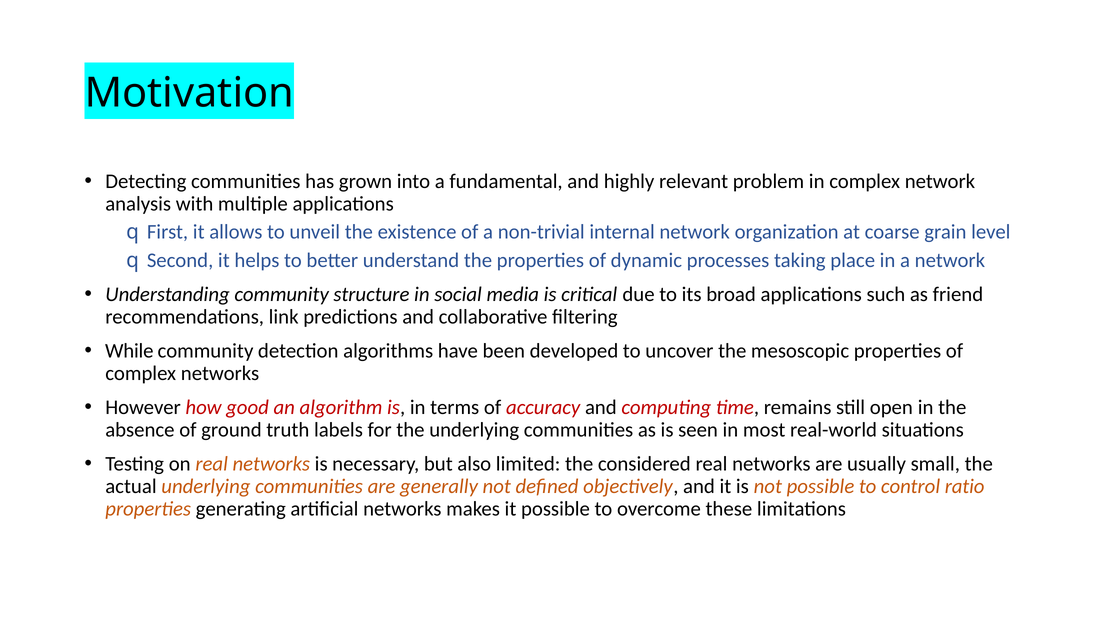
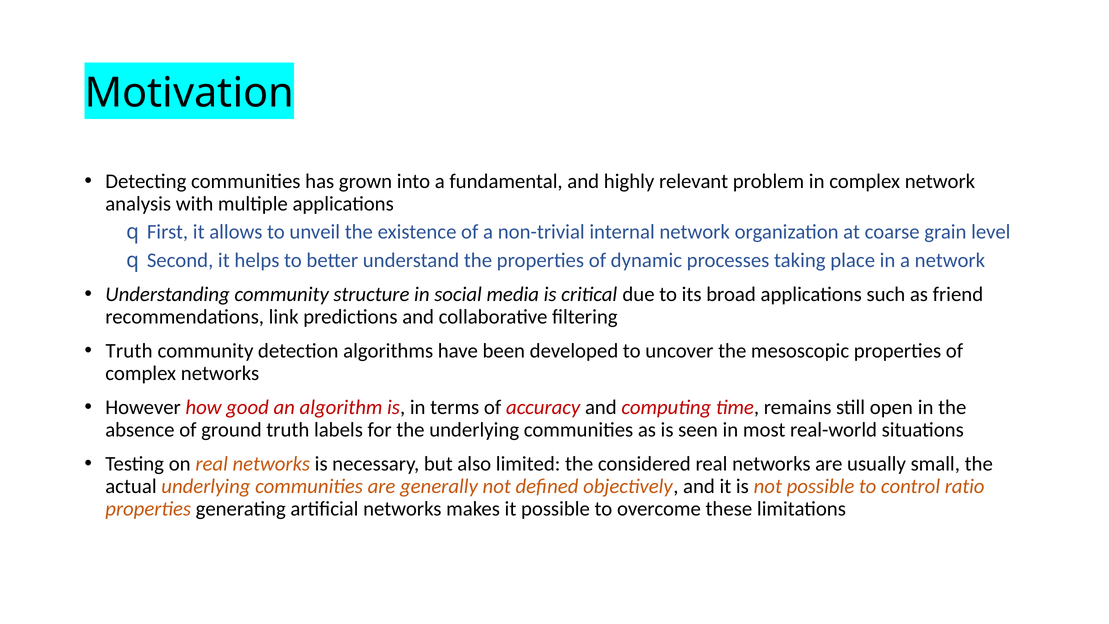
While: While -> Truth (129, 351)
